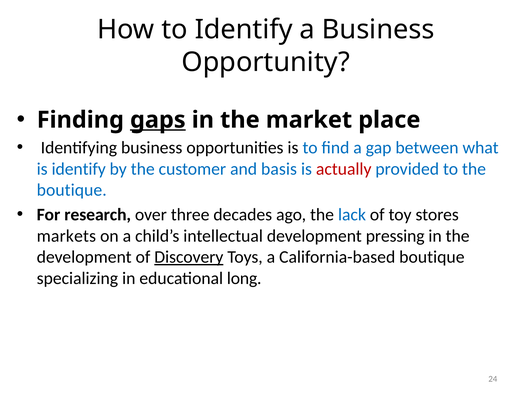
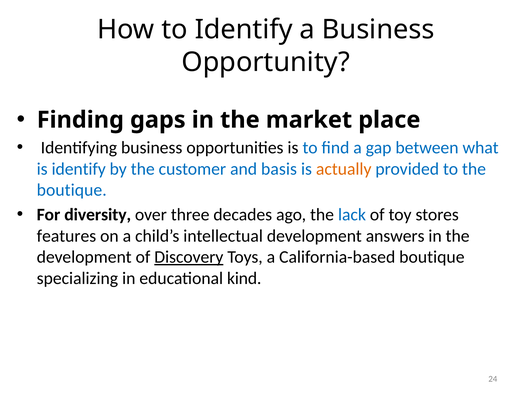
gaps underline: present -> none (158, 120)
actually colour: red -> orange (344, 169)
research: research -> diversity (98, 215)
markets: markets -> features (66, 236)
pressing: pressing -> answers (395, 236)
long: long -> kind (244, 278)
